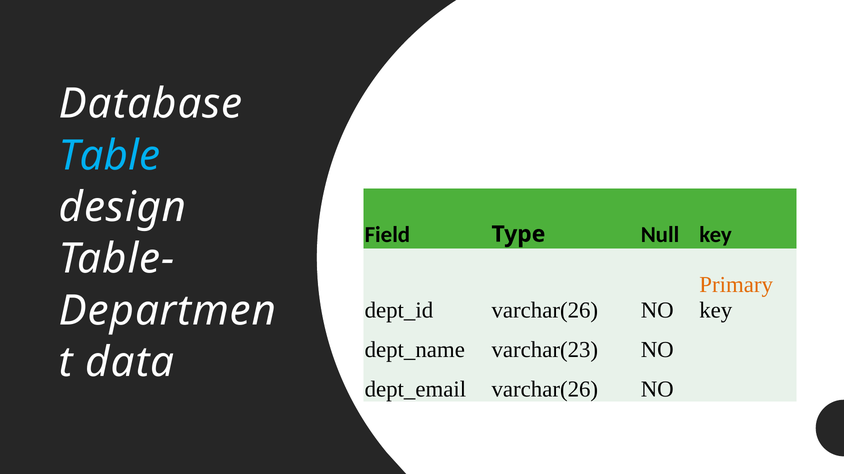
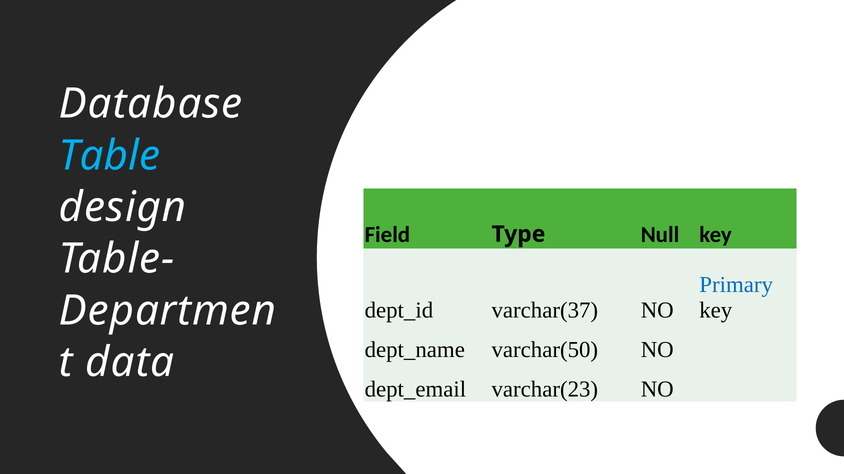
Primary colour: orange -> blue (736, 285)
varchar(26: varchar(26 -> varchar(37 (545, 311)
varchar(23: varchar(23 -> varchar(50 (545, 350)
varchar(26: varchar(26 -> varchar(23 (545, 390)
